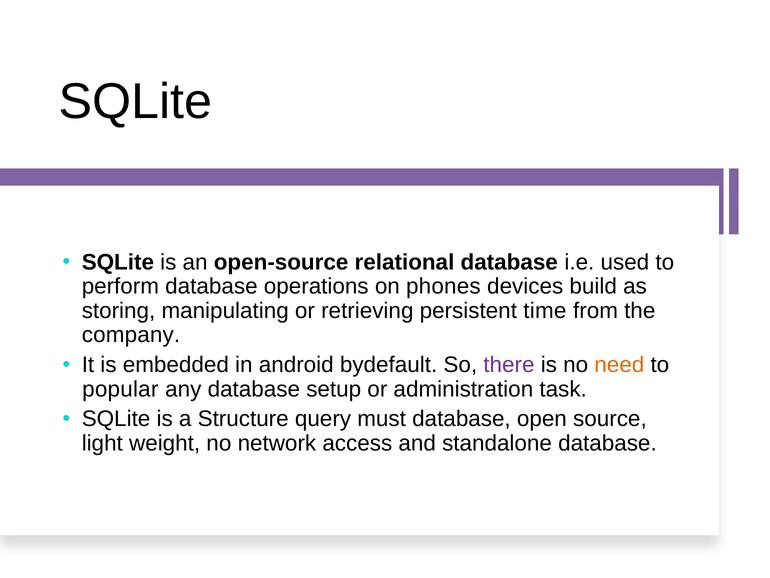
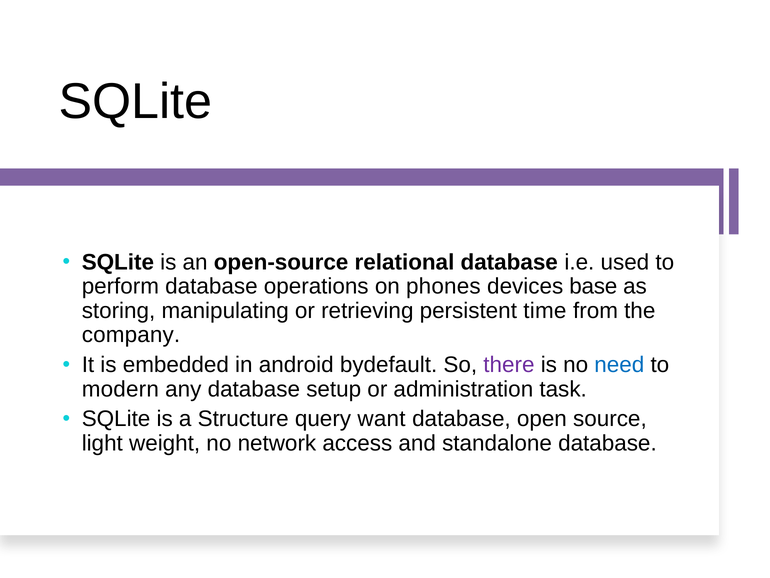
build: build -> base (593, 286)
need colour: orange -> blue (619, 365)
popular: popular -> modern (120, 389)
must: must -> want (381, 419)
